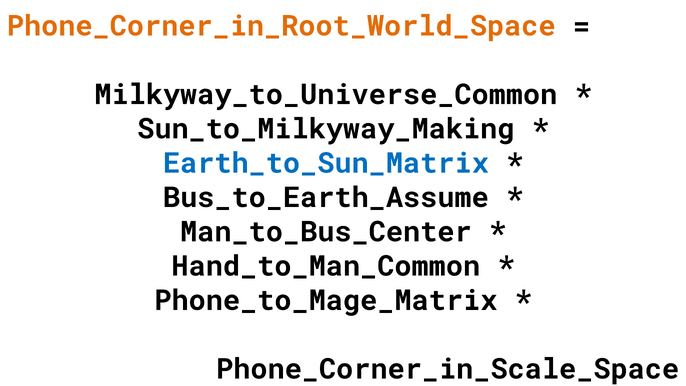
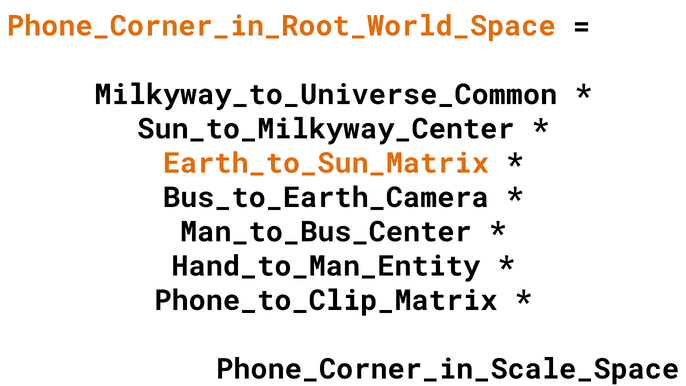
Sun_to_Milkyway_Making: Sun_to_Milkyway_Making -> Sun_to_Milkyway_Center (326, 129)
Earth_to_Sun_Matrix colour: blue -> orange (326, 163)
Bus_to_Earth_Assume: Bus_to_Earth_Assume -> Bus_to_Earth_Camera (326, 197)
Hand_to_Man_Common: Hand_to_Man_Common -> Hand_to_Man_Entity (326, 266)
Phone_to_Mage_Matrix: Phone_to_Mage_Matrix -> Phone_to_Clip_Matrix (326, 300)
